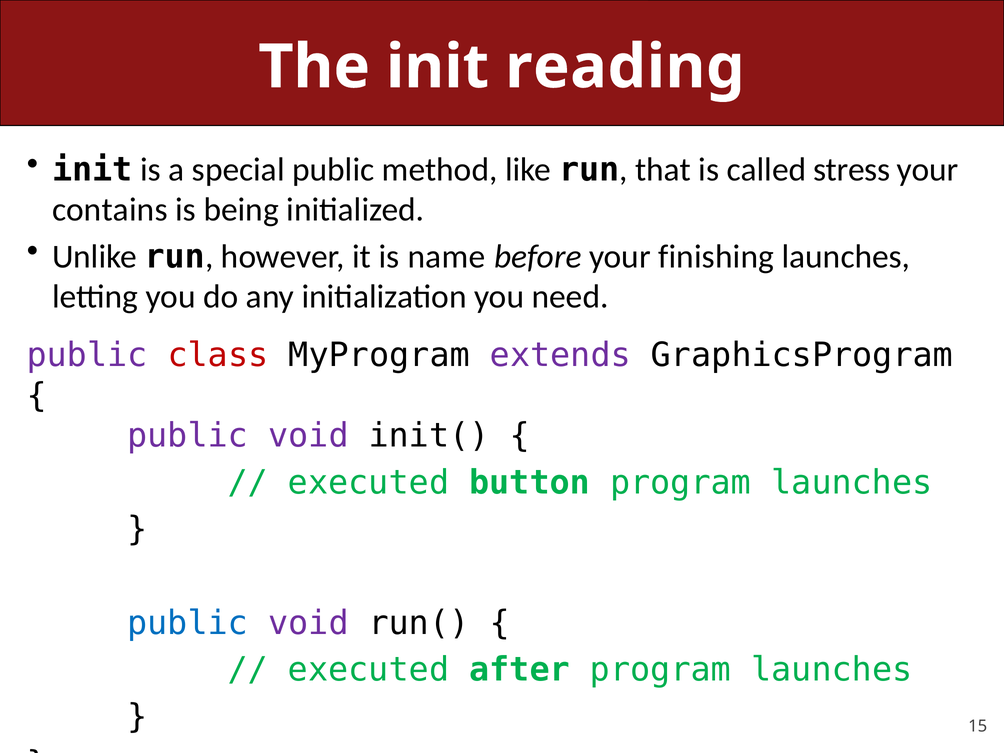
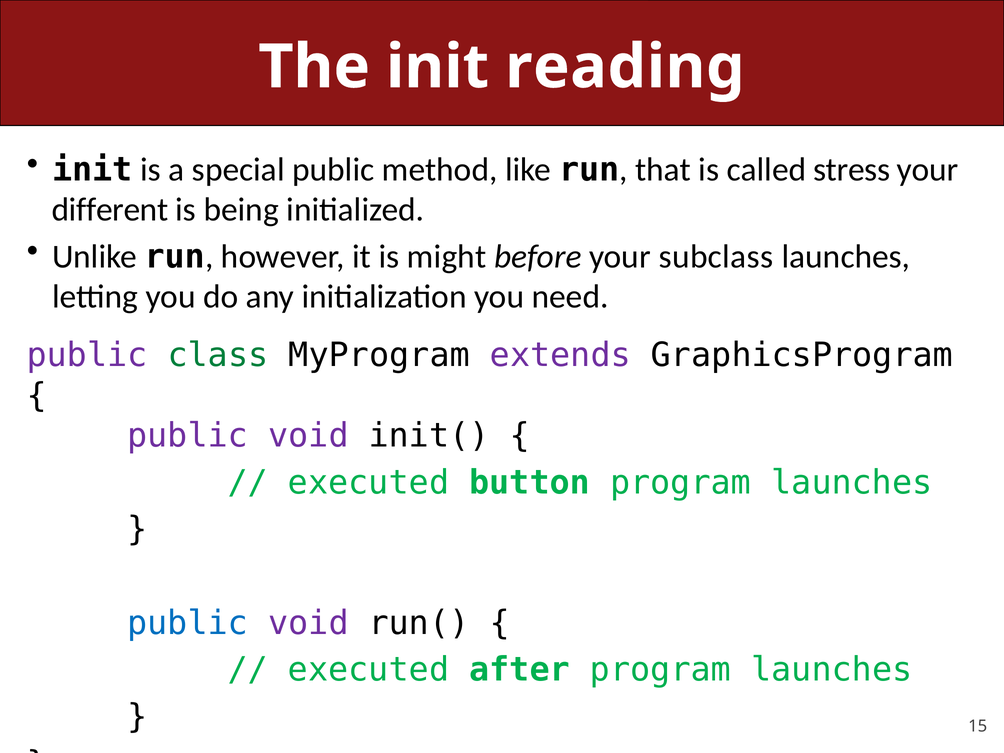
contains: contains -> different (110, 210)
name: name -> might (447, 257)
finishing: finishing -> subclass (716, 257)
class colour: red -> green (218, 355)
